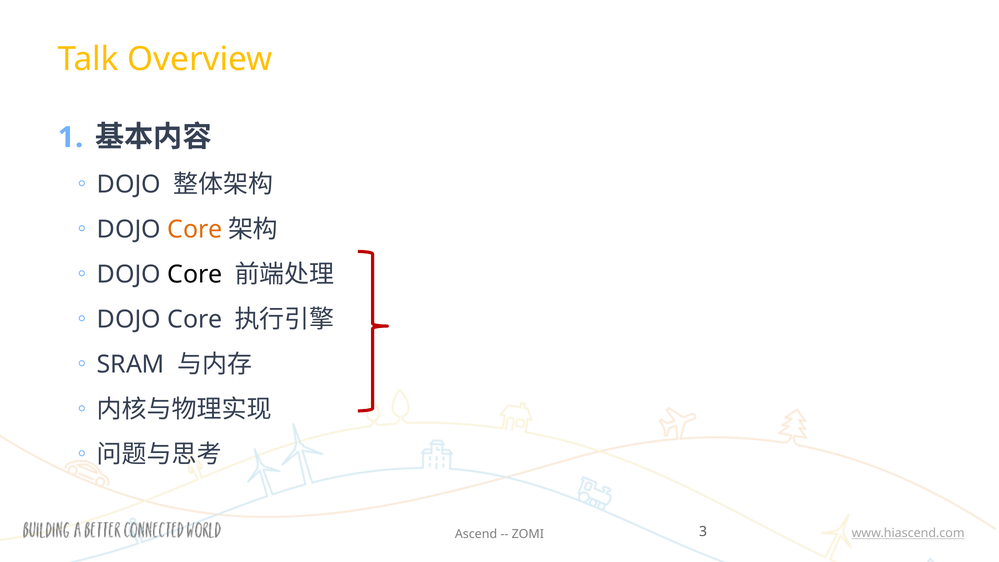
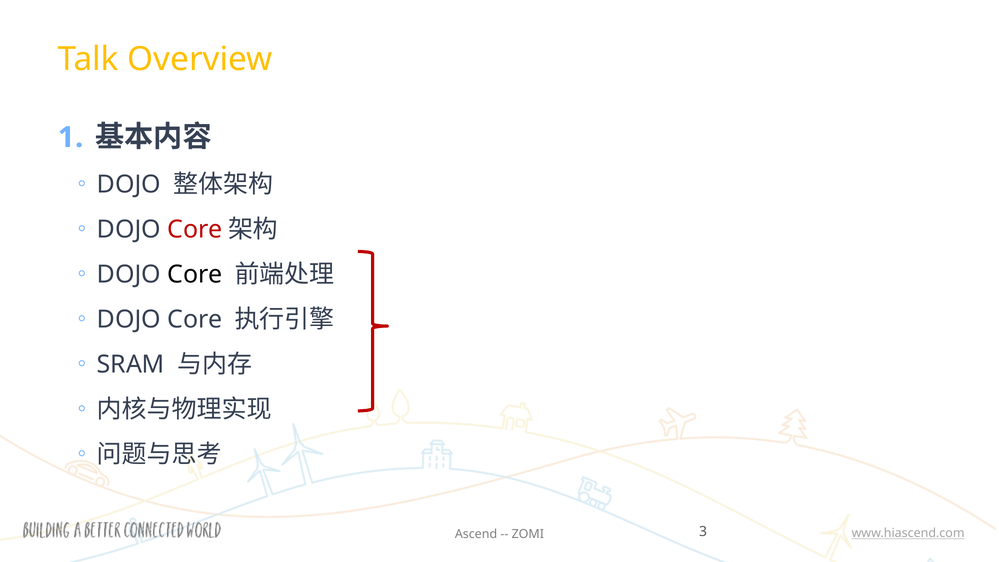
Core colour: orange -> red (195, 229)
